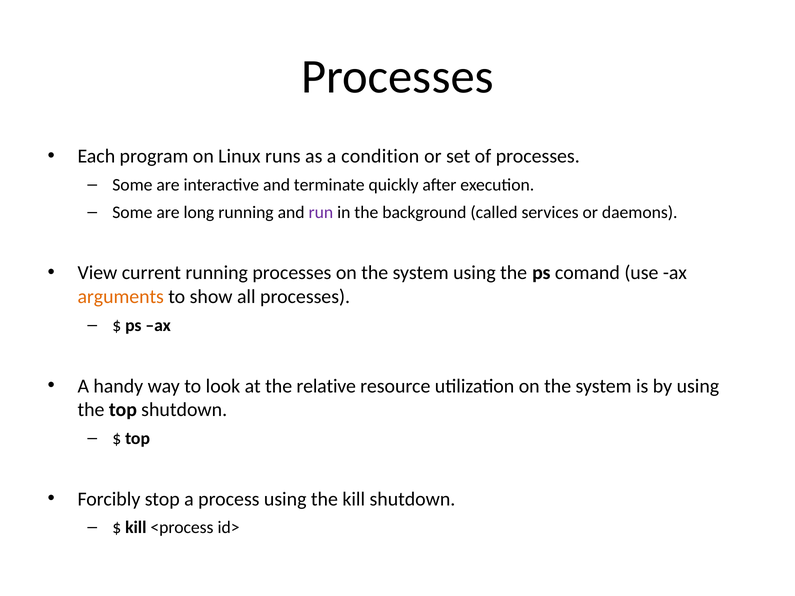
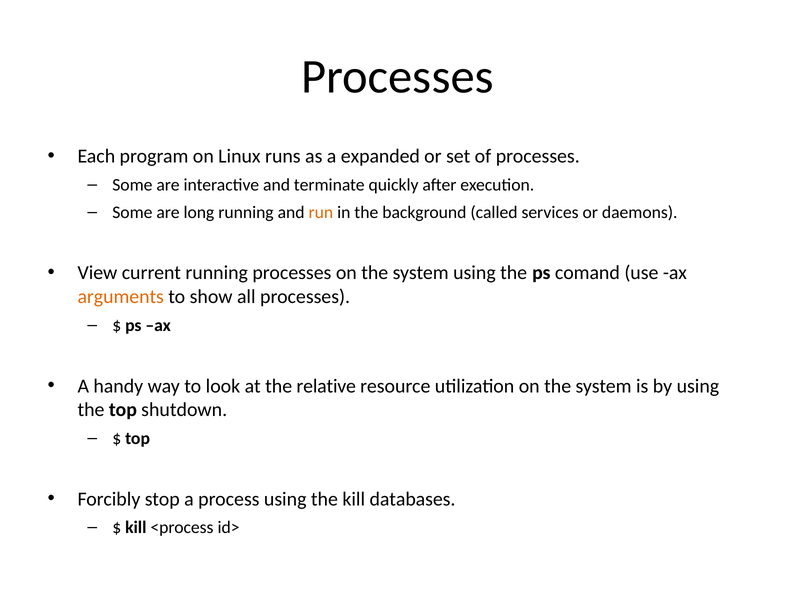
condition: condition -> expanded (380, 156)
run colour: purple -> orange (321, 212)
kill shutdown: shutdown -> databases (412, 499)
